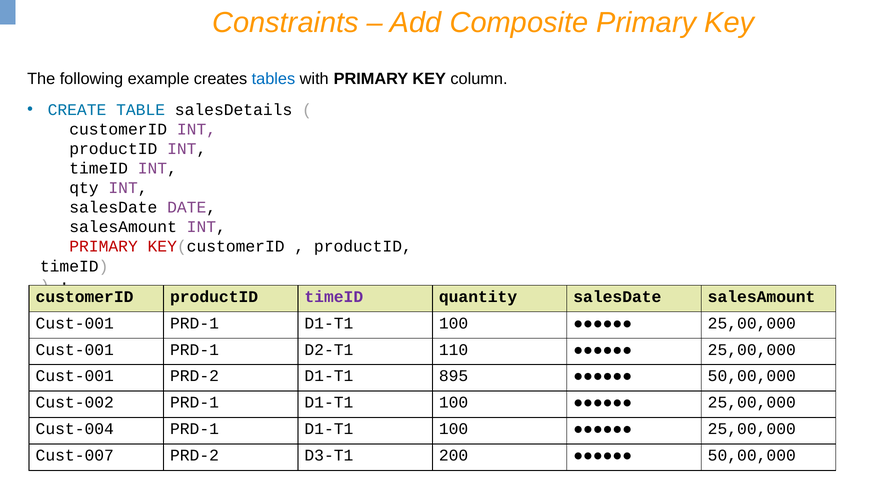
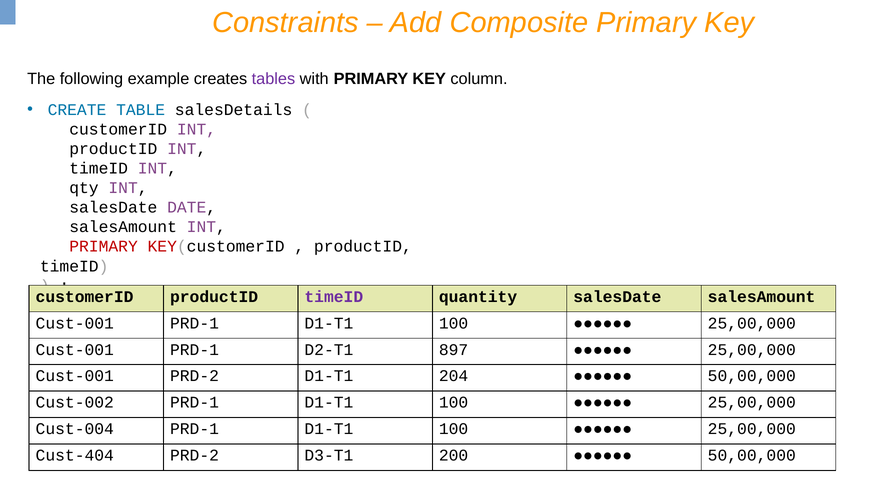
tables colour: blue -> purple (273, 79)
110: 110 -> 897 (454, 350)
895: 895 -> 204 (454, 376)
Cust-007: Cust-007 -> Cust-404 (75, 456)
